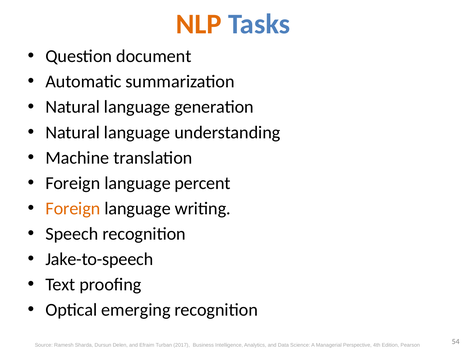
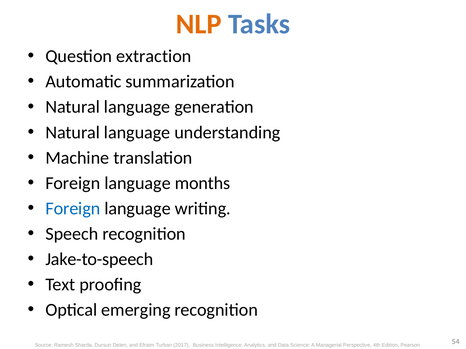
document: document -> extraction (154, 56)
percent: percent -> months (203, 183)
Foreign colour: orange -> blue (73, 209)
